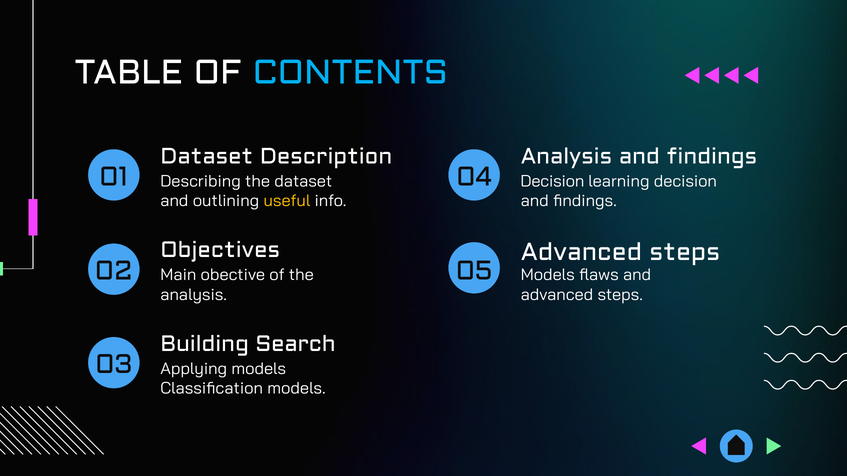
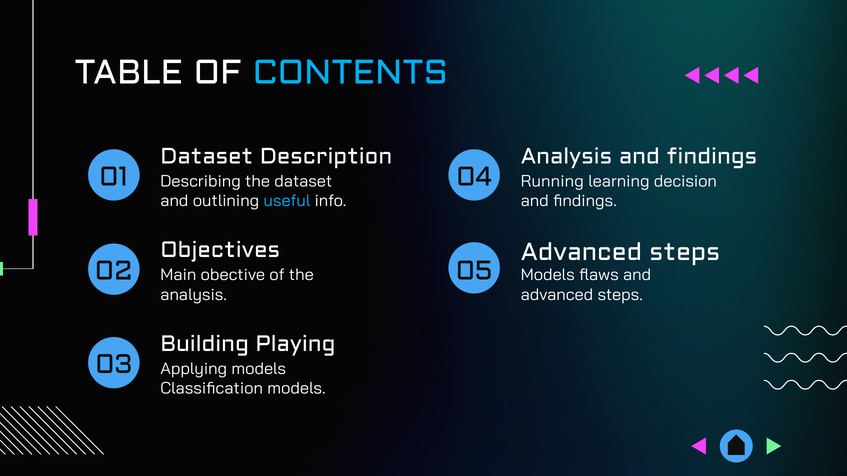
Decision: Decision -> Running (552, 181)
useful colour: yellow -> light blue (287, 201)
Search: Search -> Playing (295, 344)
